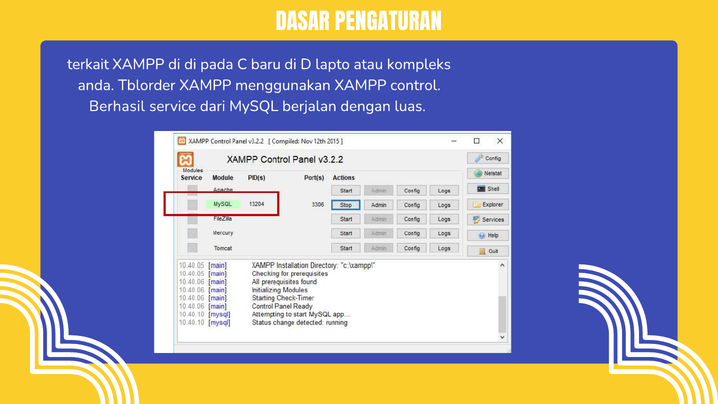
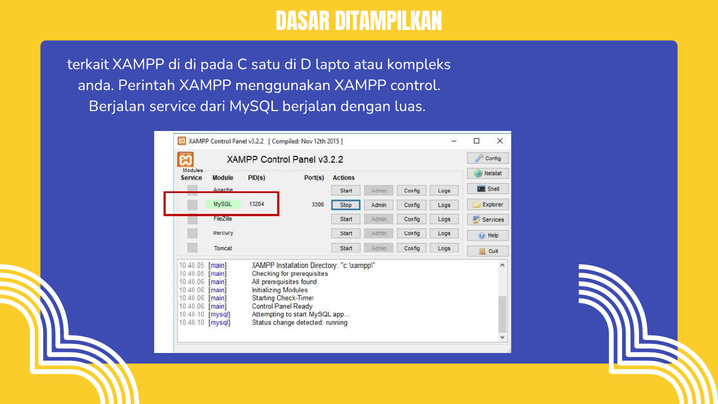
PENGATURAN: PENGATURAN -> DITAMPILKAN (389, 23)
baru: baru -> satu (266, 64)
Tblorder: Tblorder -> Perintah (147, 85)
Berhasil: Berhasil -> Berjalan (117, 106)
